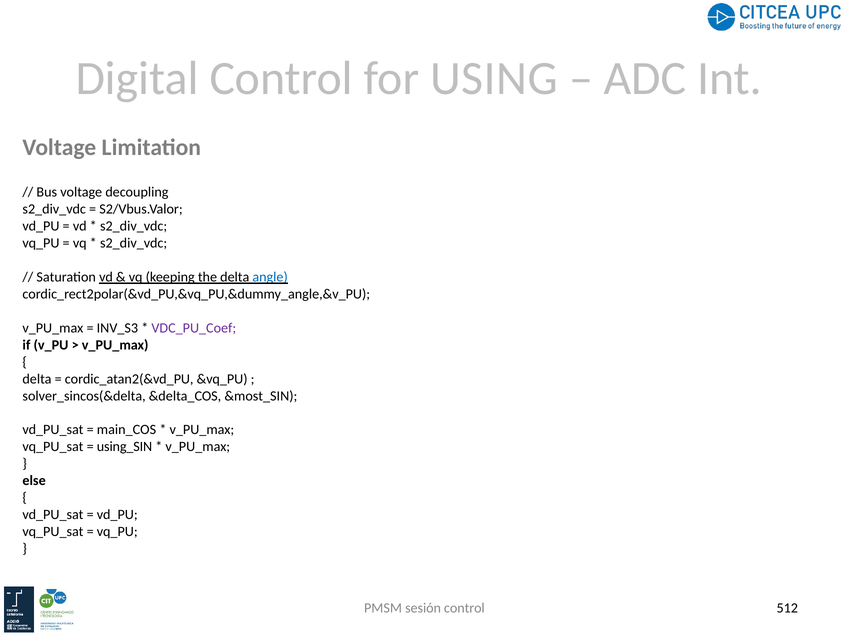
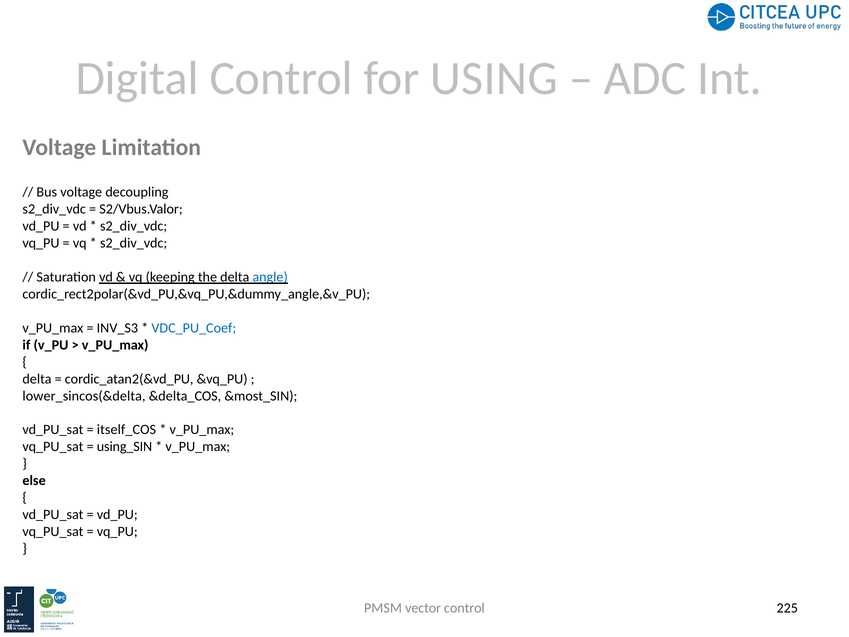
VDC_PU_Coef colour: purple -> blue (194, 328)
solver_sincos(&delta: solver_sincos(&delta -> lower_sincos(&delta (84, 396)
main_COS: main_COS -> itself_COS (126, 430)
sesión: sesión -> vector (423, 608)
512: 512 -> 225 (787, 608)
